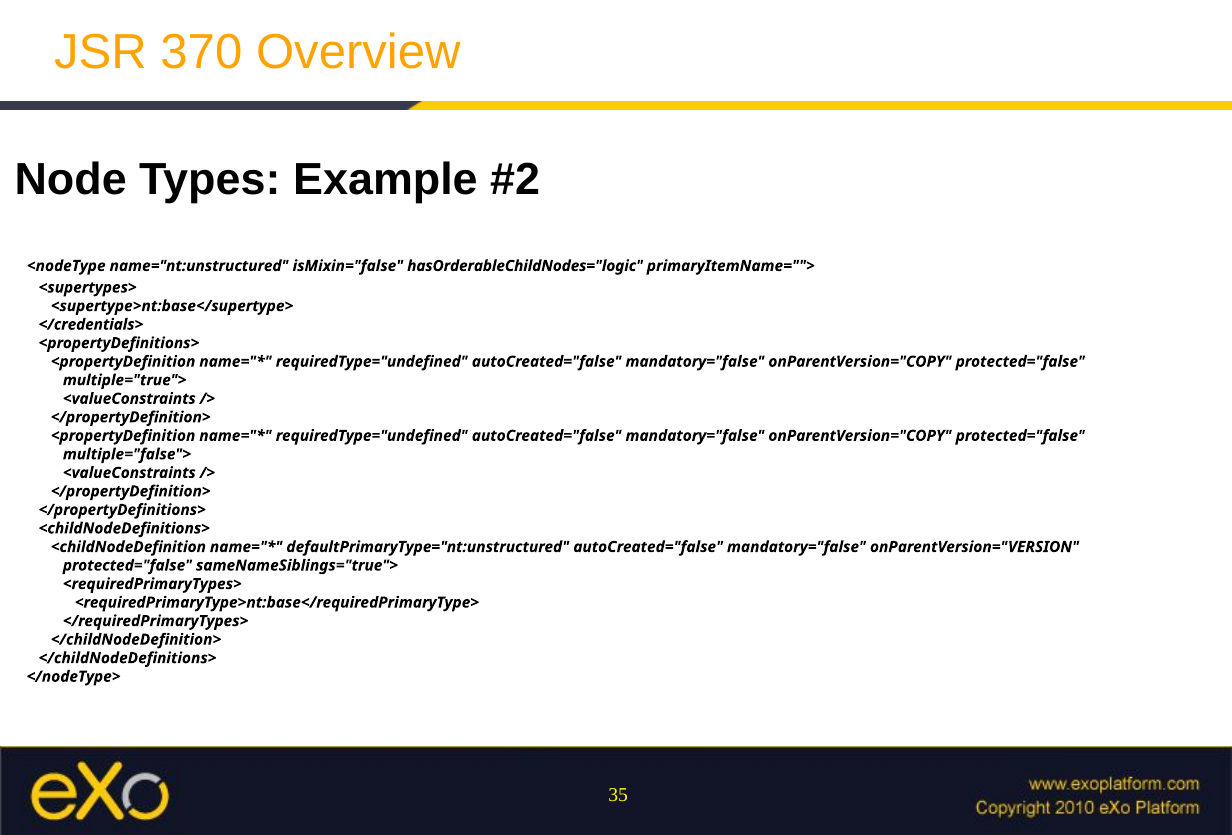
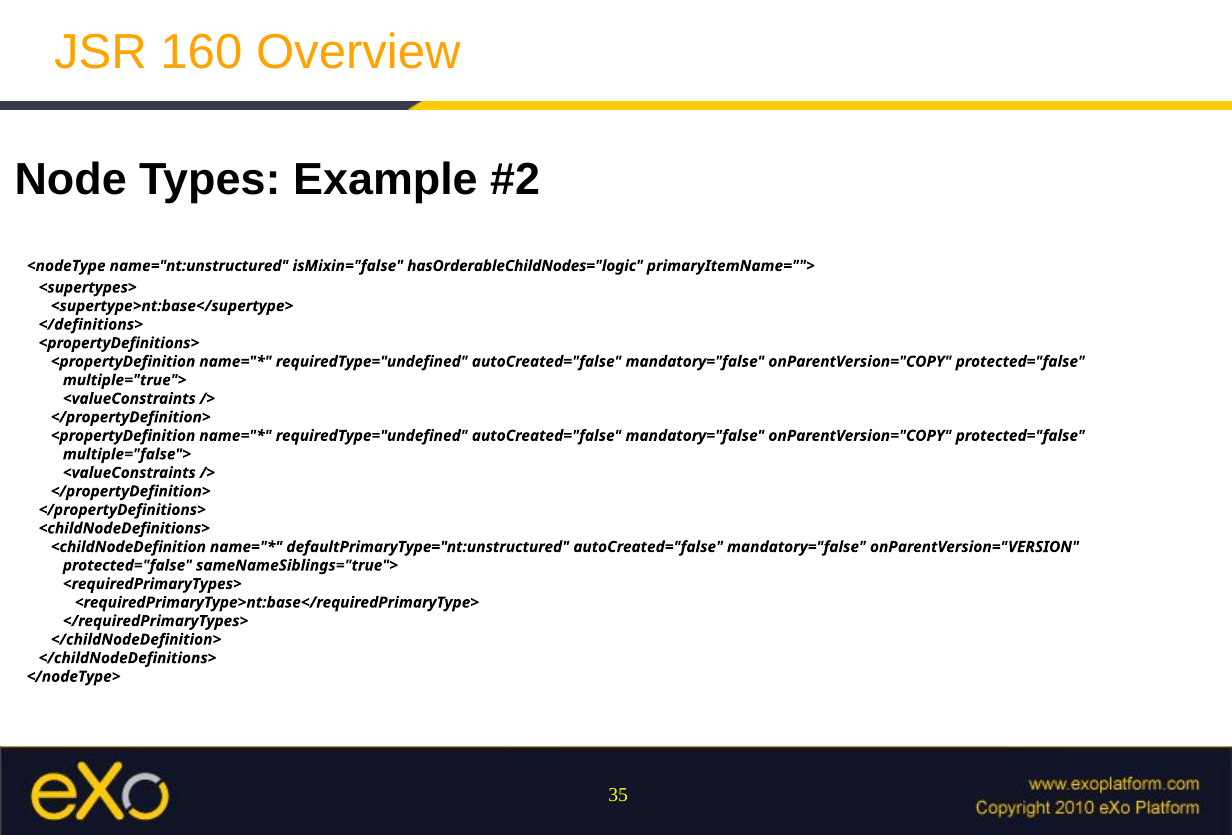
370: 370 -> 160 (201, 52)
</credentials>: </credentials> -> </definitions> (91, 324)
